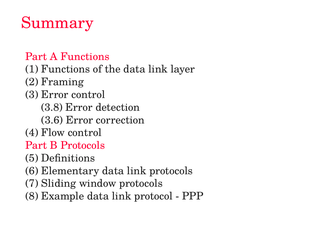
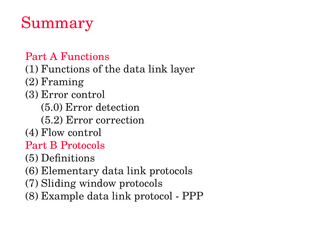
3.8: 3.8 -> 5.0 (52, 107)
3.6: 3.6 -> 5.2 (52, 120)
